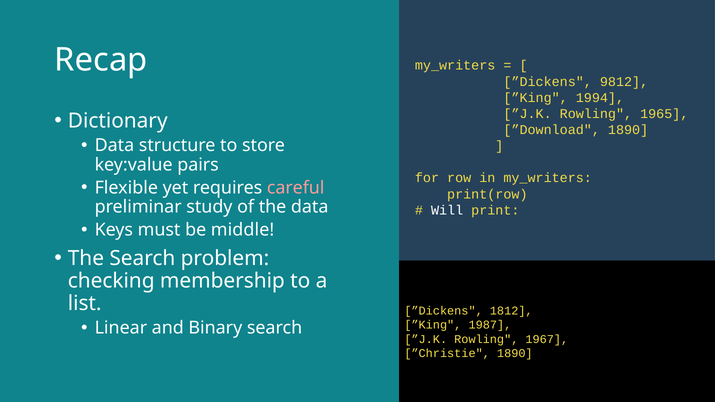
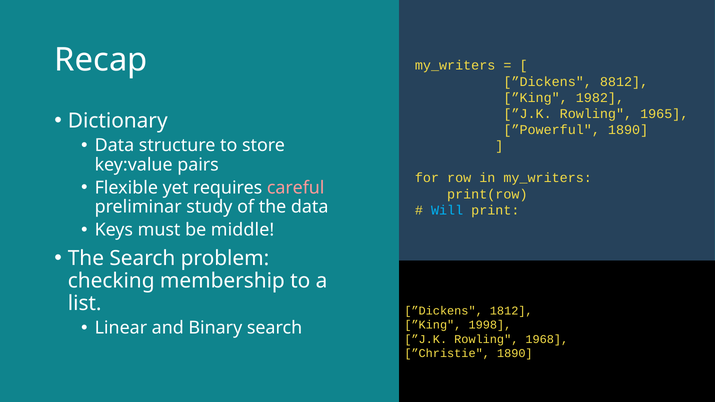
9812: 9812 -> 8812 (624, 82)
1994: 1994 -> 1982 (600, 98)
”Download: ”Download -> ”Powerful (552, 130)
Will colour: white -> light blue (447, 210)
1987: 1987 -> 1998 (490, 325)
1967: 1967 -> 1968 (547, 339)
